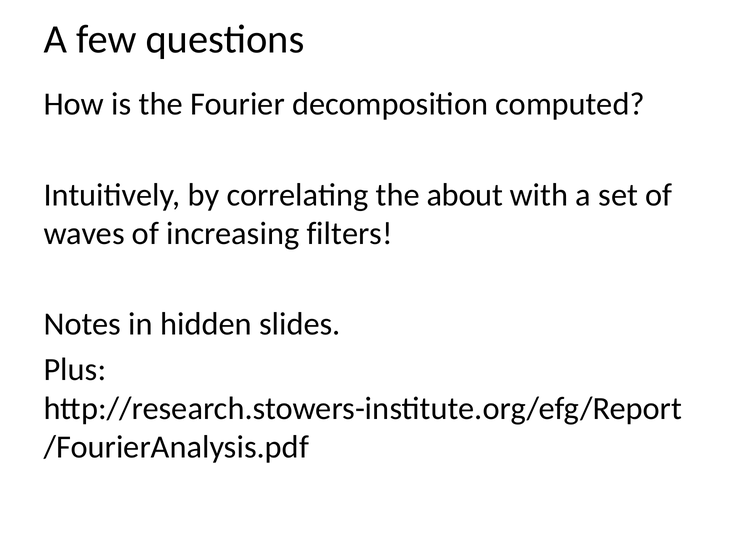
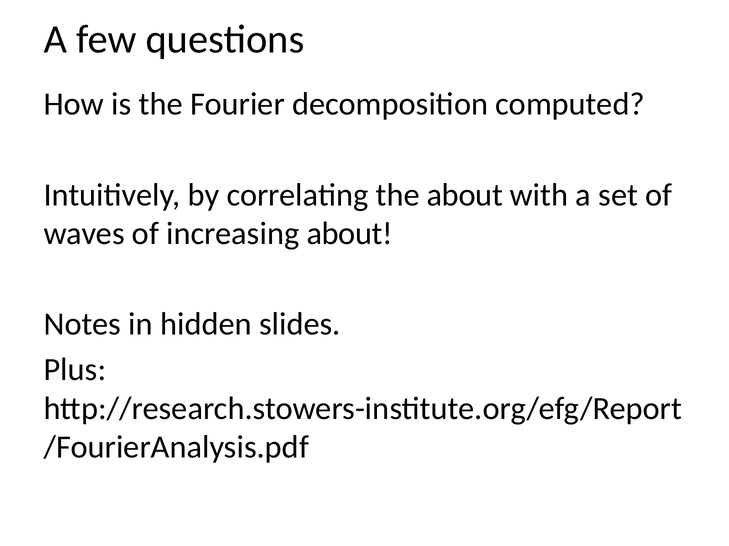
increasing filters: filters -> about (350, 234)
